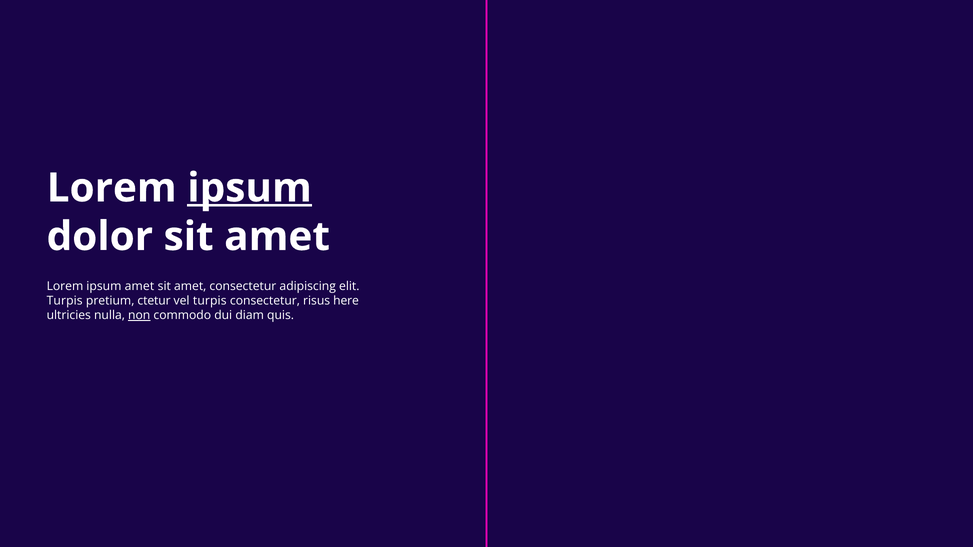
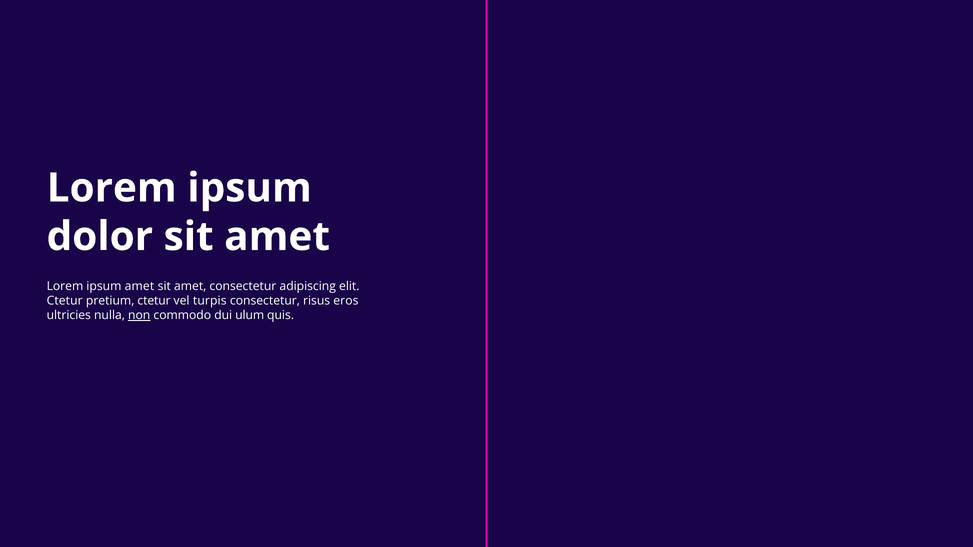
ipsum underline: present -> none (250, 188)
Turpis: Turpis -> Ctetur (65, 301)
here: here -> eros (346, 301)
diam: diam -> ulum (250, 315)
